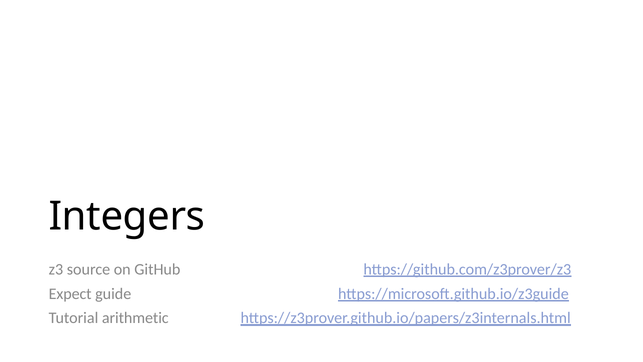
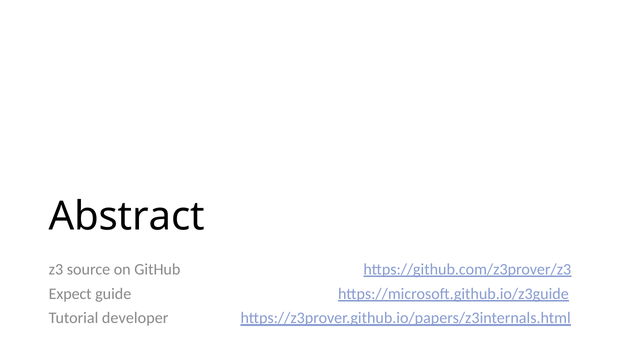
Integers: Integers -> Abstract (127, 216)
arithmetic: arithmetic -> developer (135, 318)
